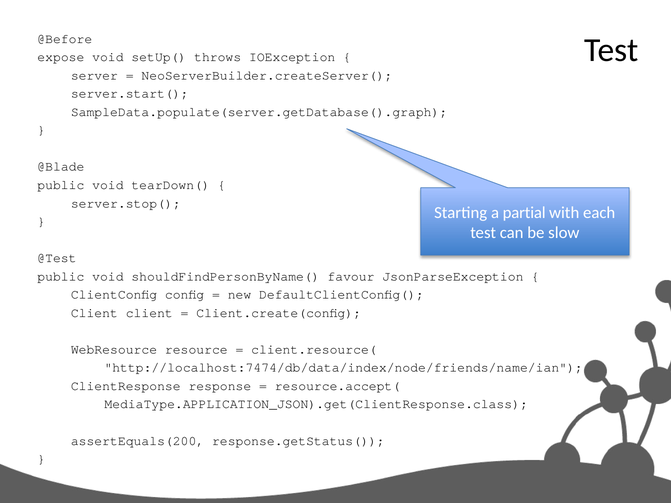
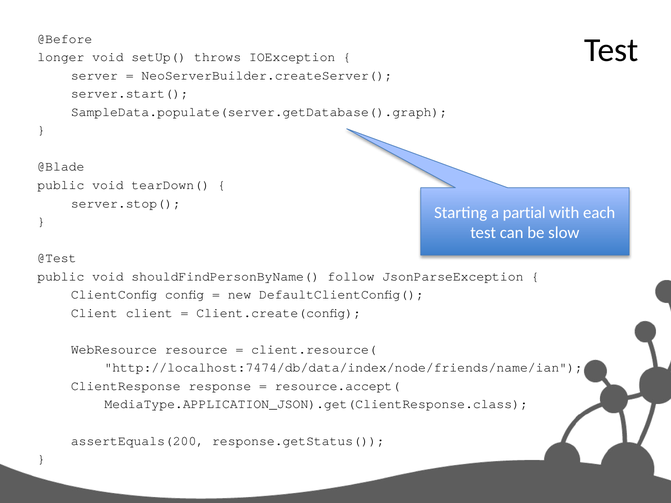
expose: expose -> longer (61, 57)
favour: favour -> follow (351, 276)
